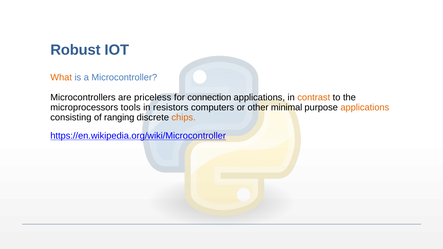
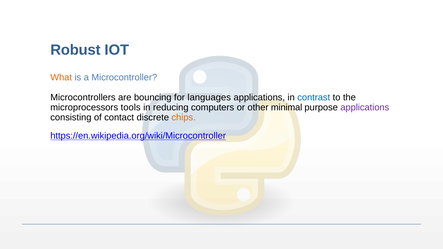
priceless: priceless -> bouncing (153, 98)
connection: connection -> languages (209, 98)
contrast colour: orange -> blue (314, 98)
resistors: resistors -> reducing (171, 108)
applications colour: orange -> purple (365, 108)
ranging: ranging -> contact (119, 118)
